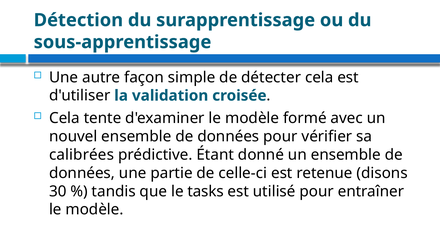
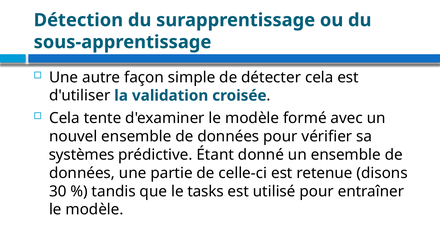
calibrées: calibrées -> systèmes (82, 155)
